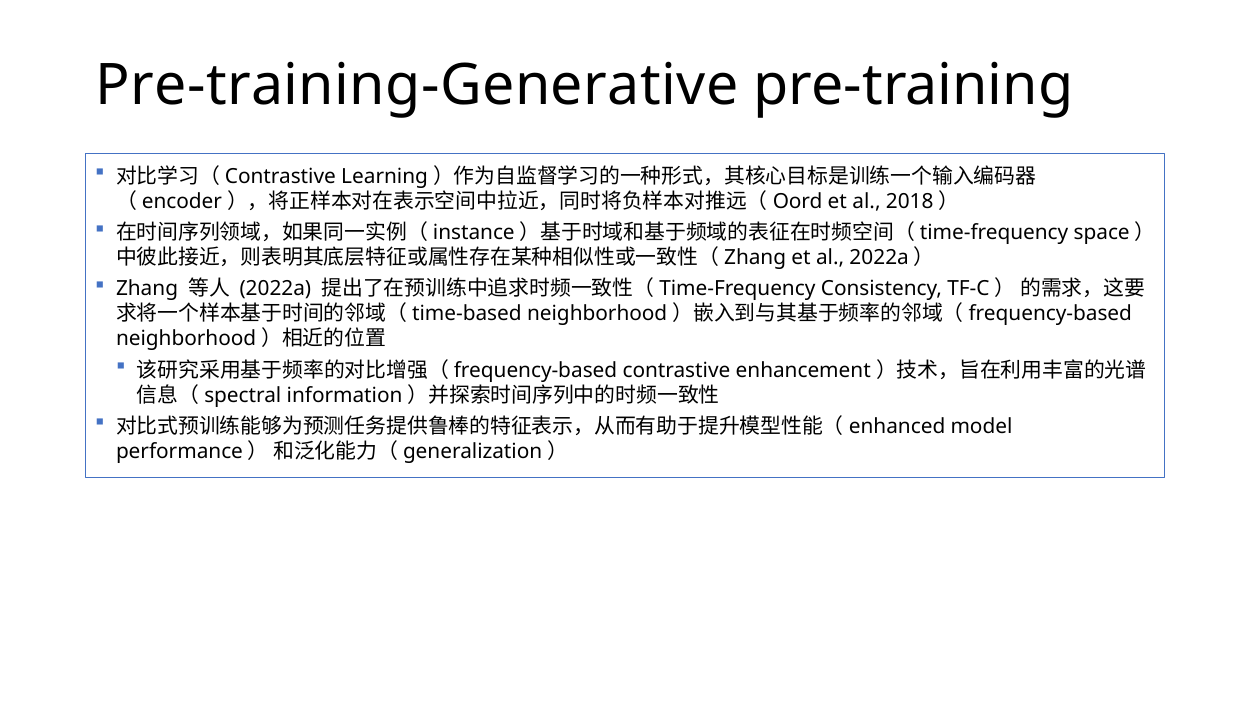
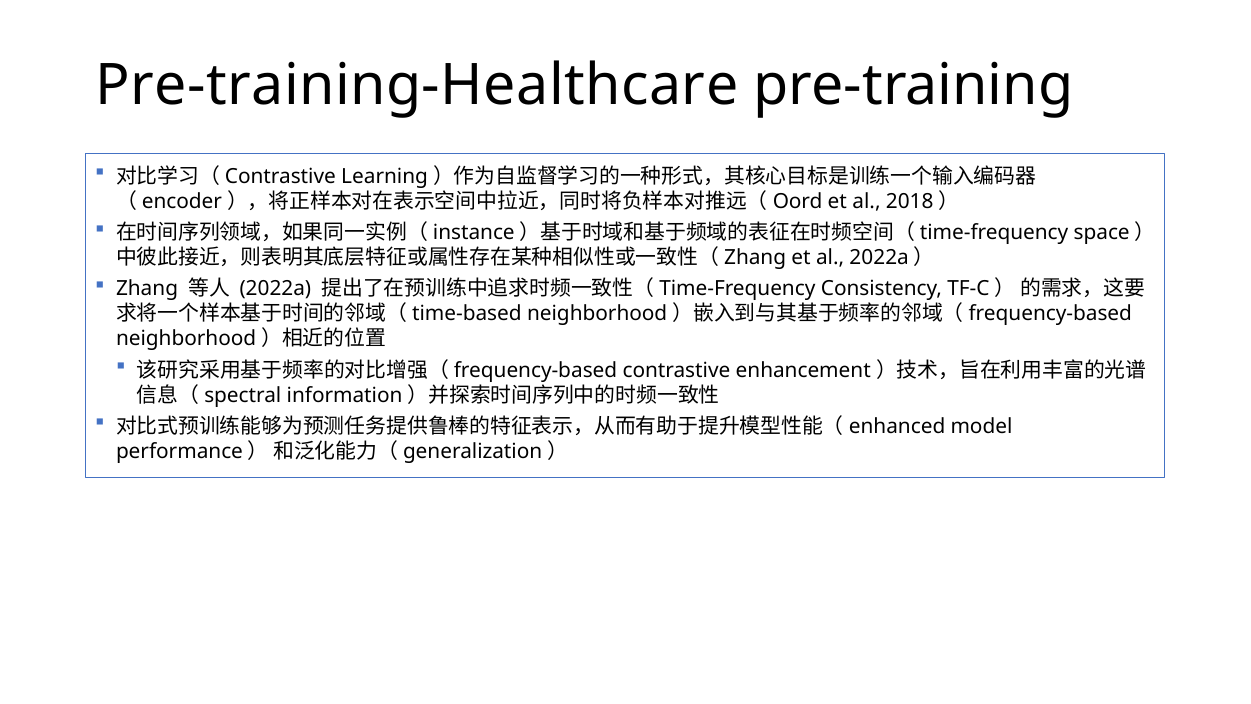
Pre-training-Generative: Pre-training-Generative -> Pre-training-Healthcare (417, 85)
